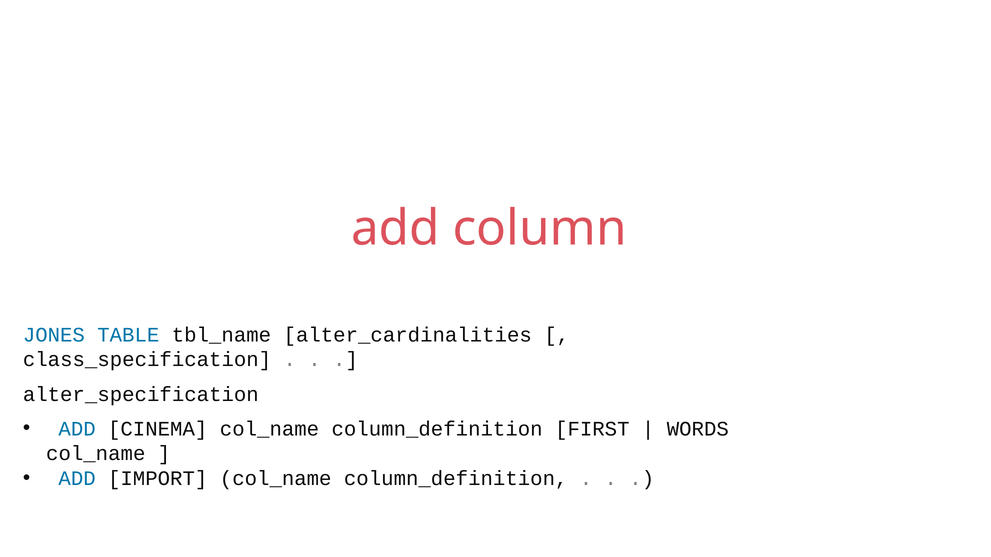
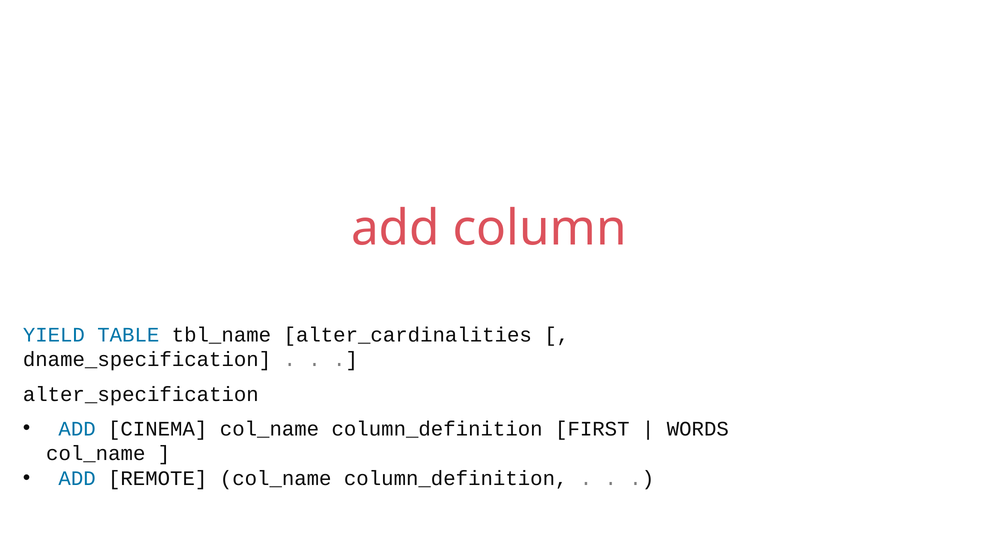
JONES: JONES -> YIELD (54, 335)
class_specification: class_specification -> dname_specification (147, 360)
IMPORT: IMPORT -> REMOTE (158, 479)
